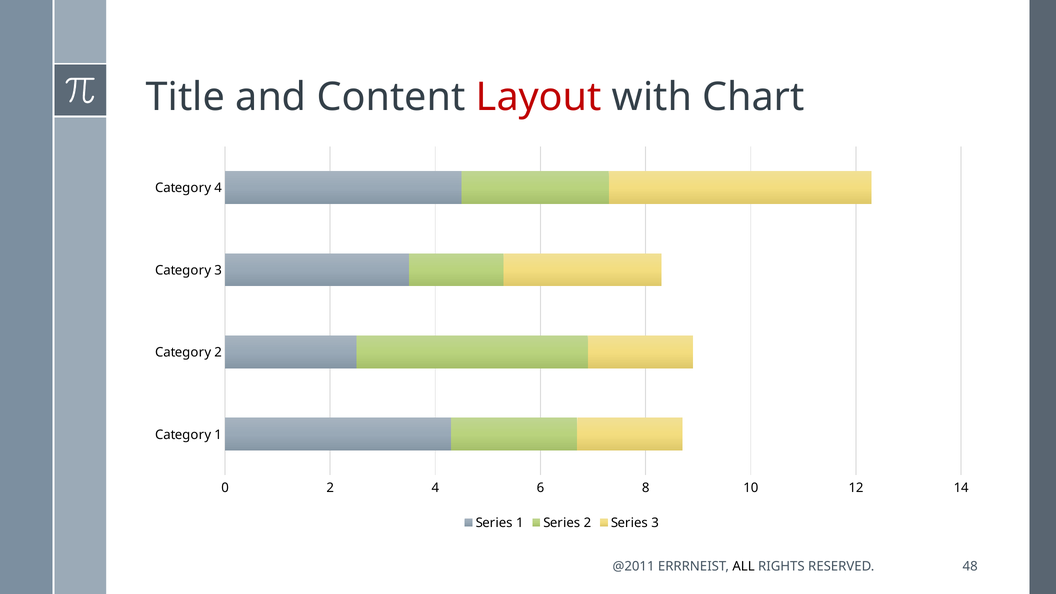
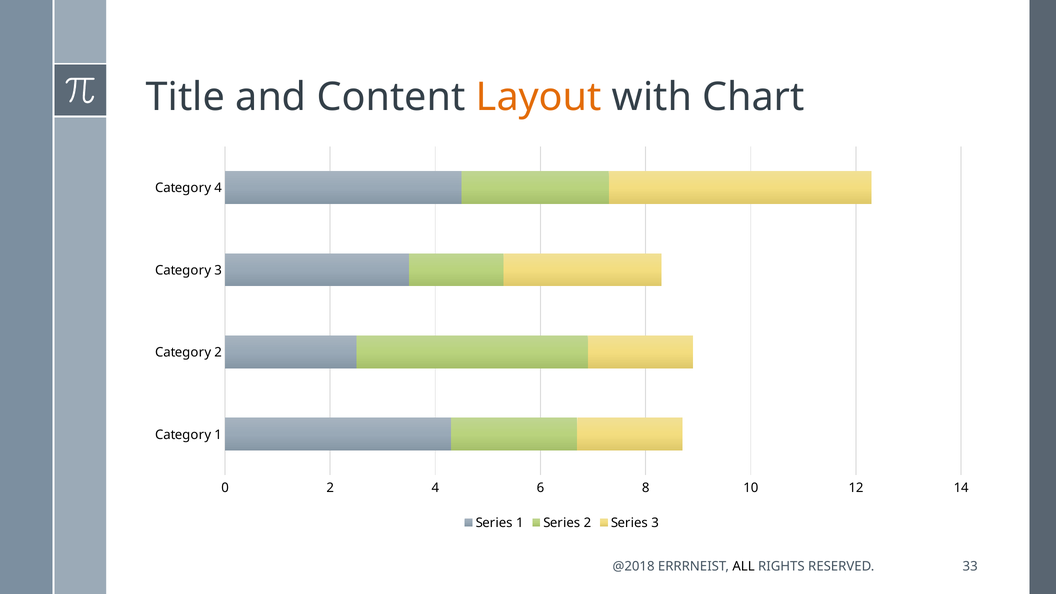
Layout colour: red -> orange (539, 97)
@2011: @2011 -> @2018 (634, 566)
48: 48 -> 33 (970, 566)
